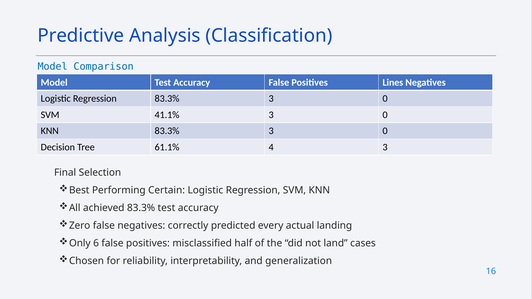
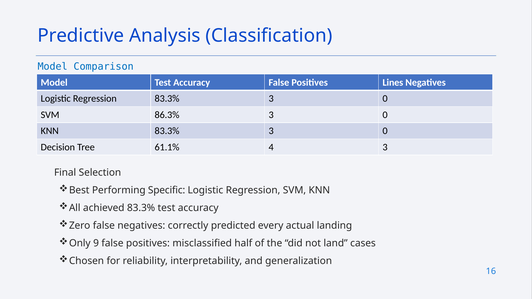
41.1%: 41.1% -> 86.3% (167, 115)
Certain: Certain -> Specific (167, 190)
6: 6 -> 9 (96, 244)
